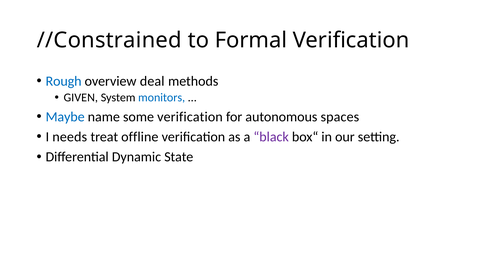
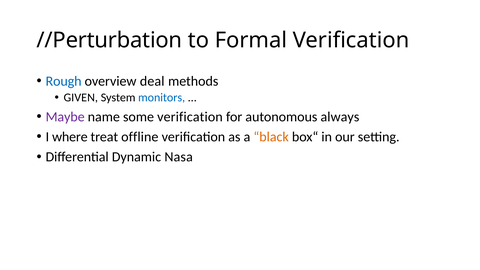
//Constrained: //Constrained -> //Perturbation (109, 40)
Maybe colour: blue -> purple (65, 117)
spaces: spaces -> always (340, 117)
needs: needs -> where (70, 137)
black colour: purple -> orange (271, 137)
State: State -> Nasa (179, 157)
